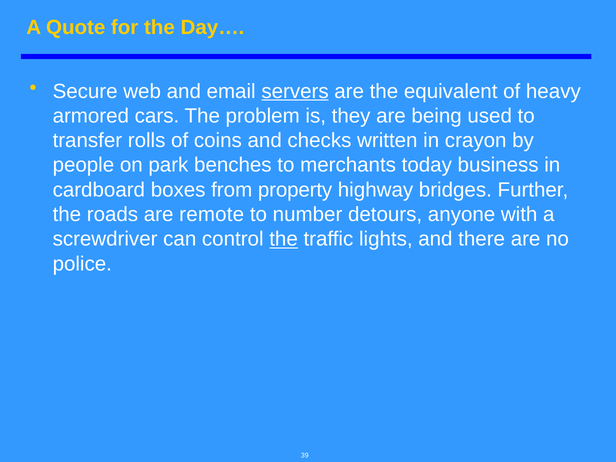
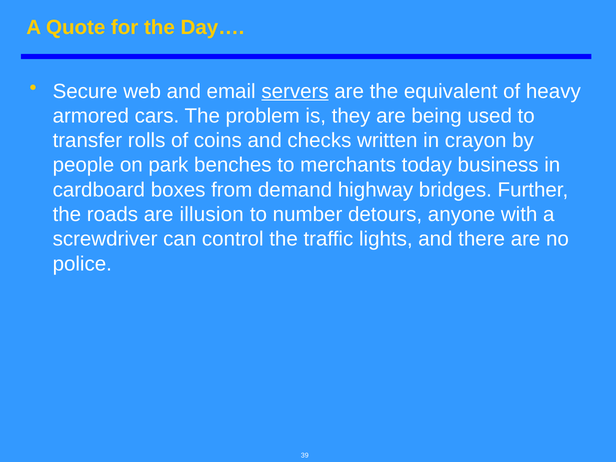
property: property -> demand (295, 190)
remote: remote -> illusion (212, 214)
the underline: present -> none (284, 239)
